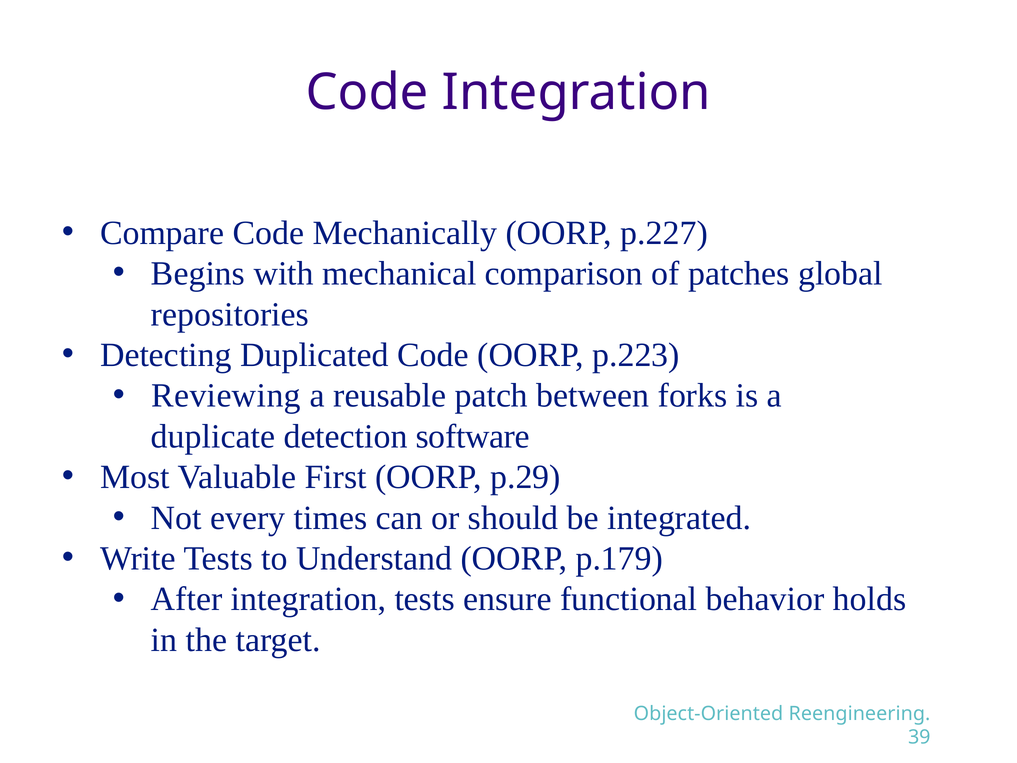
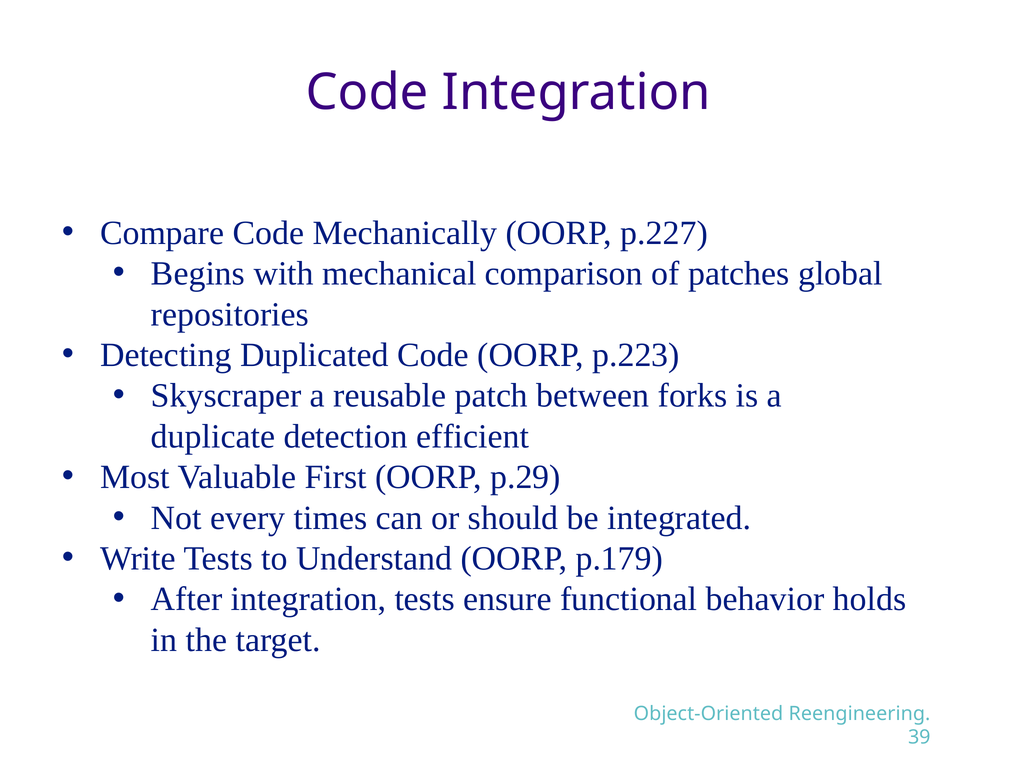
Reviewing: Reviewing -> Skyscraper (226, 396)
software: software -> efficient (473, 436)
